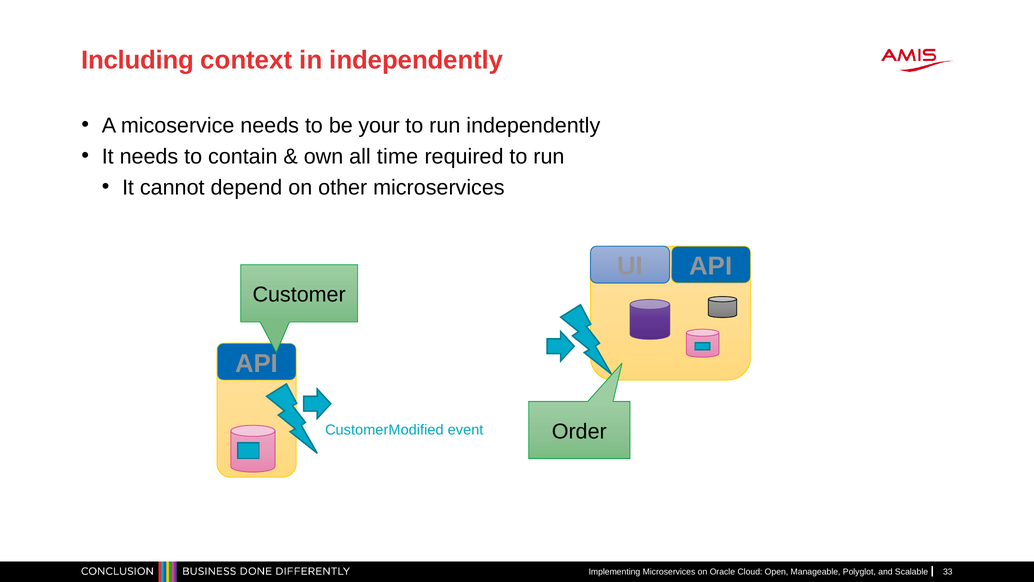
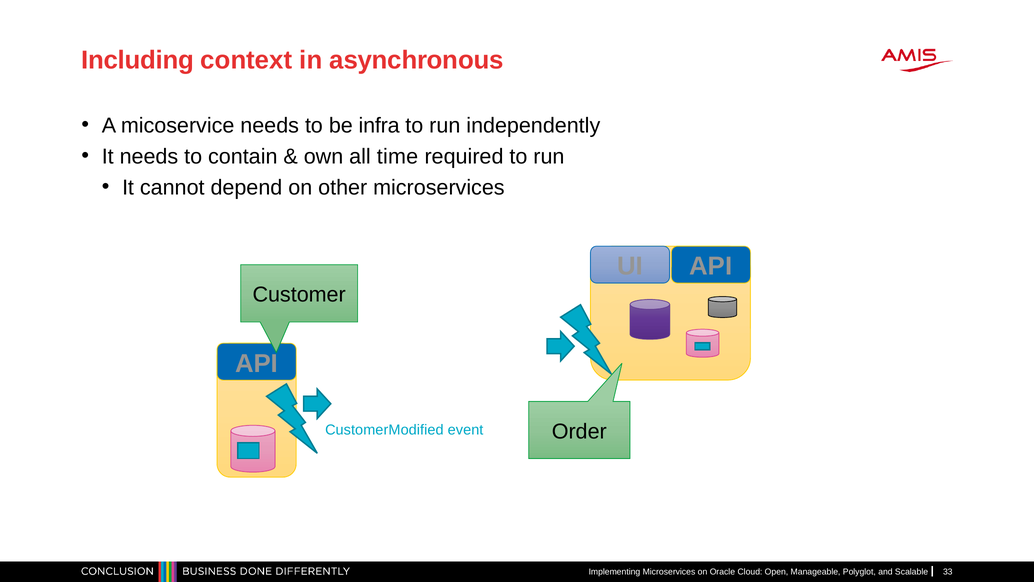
in independently: independently -> asynchronous (416, 60)
your: your -> infra (379, 125)
